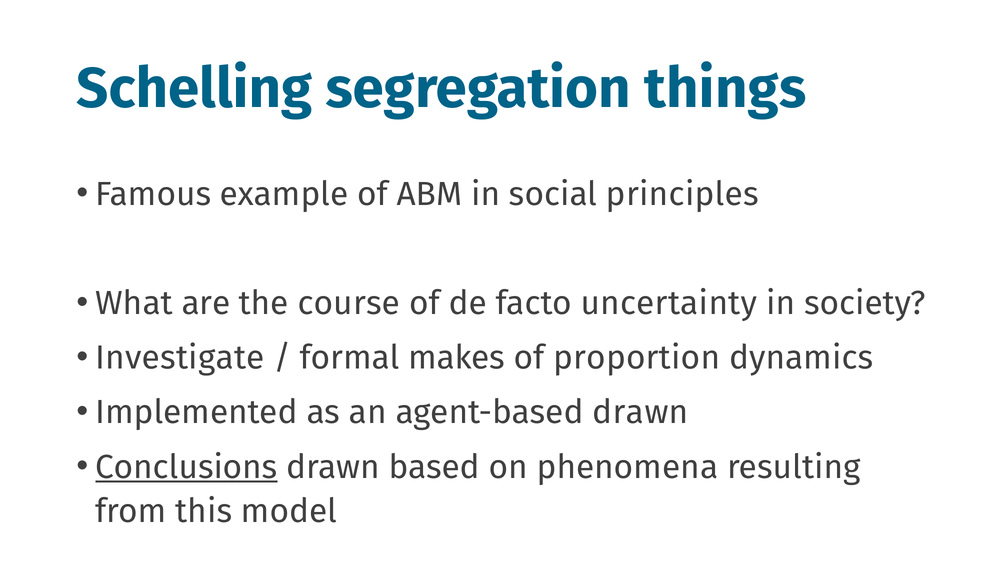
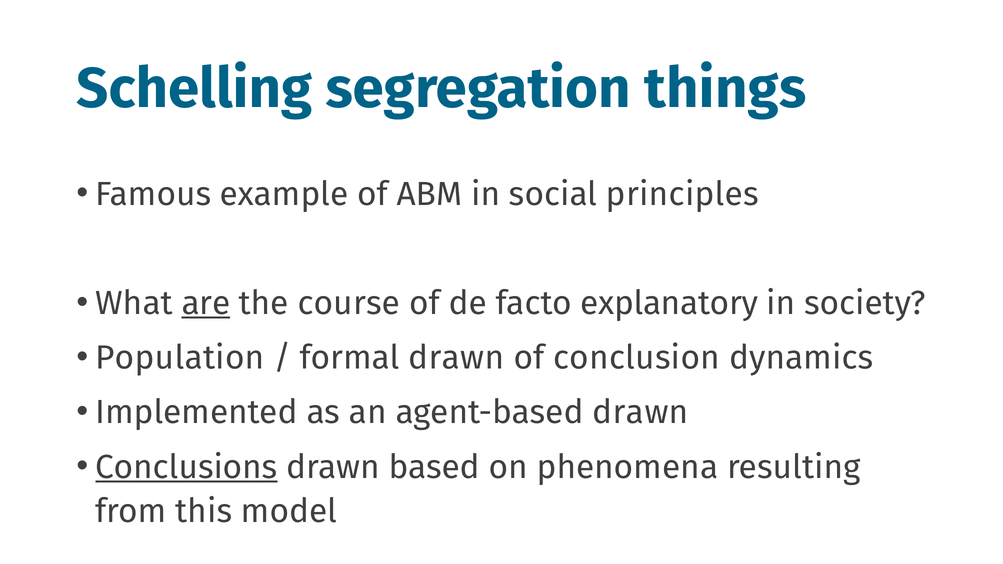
are underline: none -> present (206, 303)
uncertainty: uncertainty -> explanatory (669, 303)
Investigate: Investigate -> Population (180, 358)
formal makes: makes -> drawn (456, 358)
proportion: proportion -> conclusion (637, 358)
